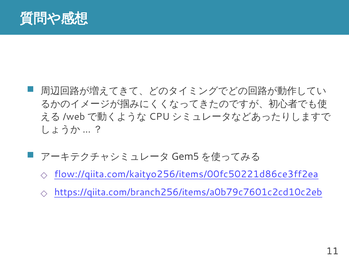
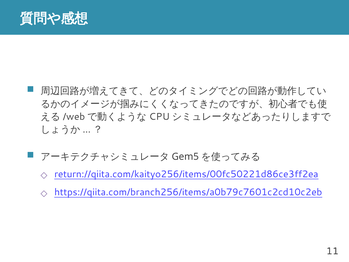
flow://qiita.com/kaityo256/items/00fc50221d86ce3ff2ea: flow://qiita.com/kaityo256/items/00fc50221d86ce3ff2ea -> return://qiita.com/kaityo256/items/00fc50221d86ce3ff2ea (186, 174)
